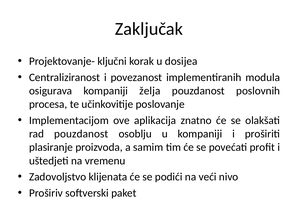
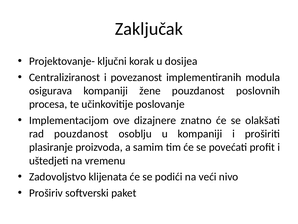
želja: želja -> žene (150, 91)
aplikacija: aplikacija -> dizajnere (155, 120)
